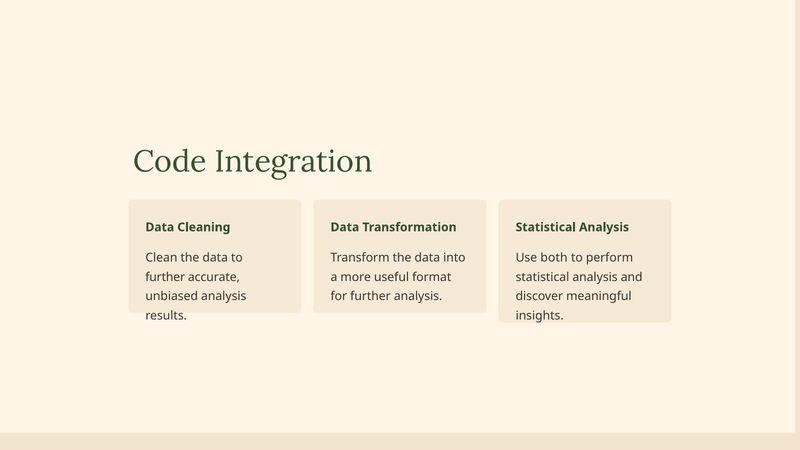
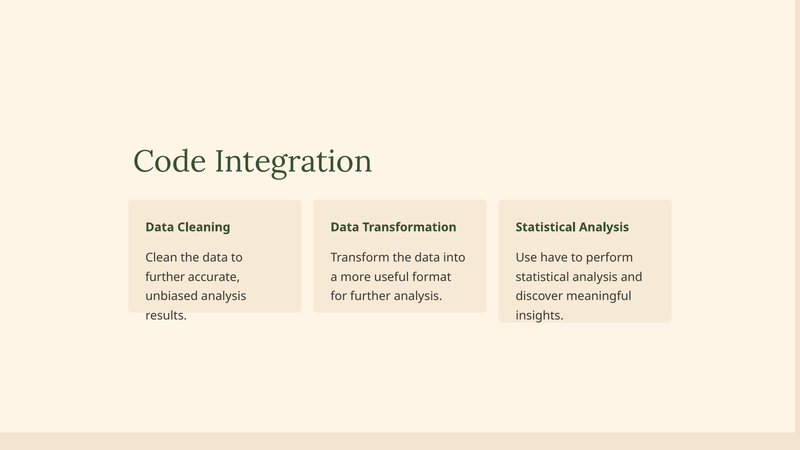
both: both -> have (554, 258)
